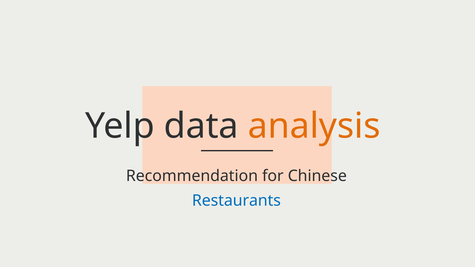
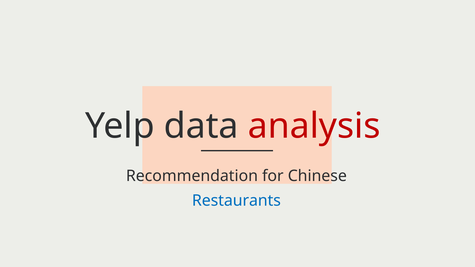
analysis colour: orange -> red (314, 126)
